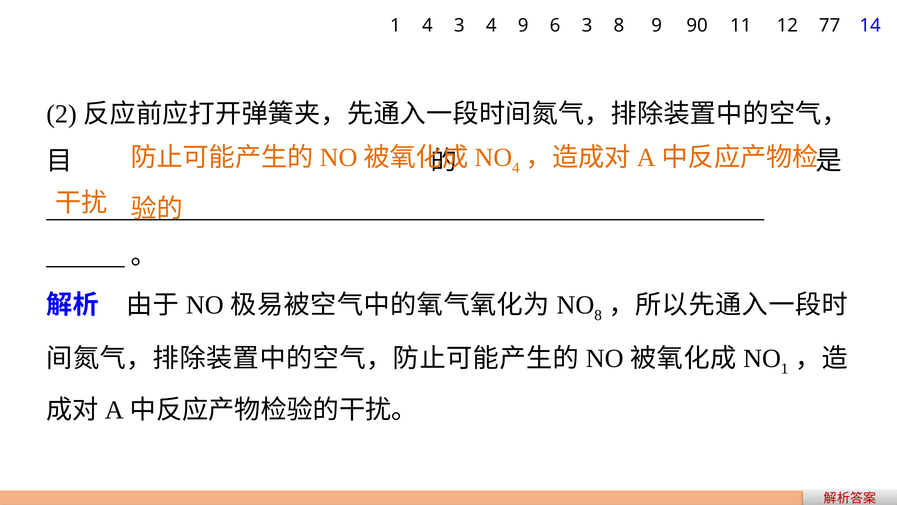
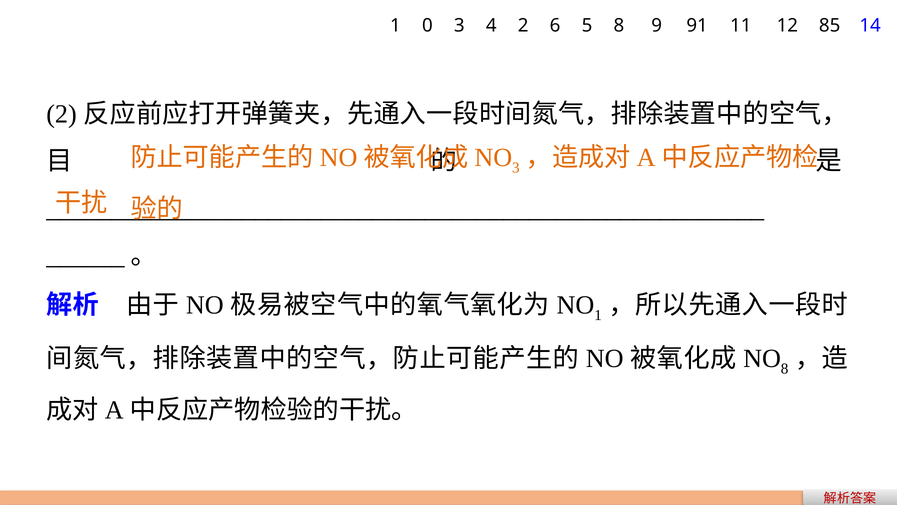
1 4: 4 -> 0 (427, 26)
4 9: 9 -> 2 (523, 26)
6 3: 3 -> 5 (587, 26)
90: 90 -> 91 (697, 26)
77: 77 -> 85 (830, 26)
4: 4 -> 3 (516, 168)
8: 8 -> 1 (598, 315)
1: 1 -> 8 (785, 368)
